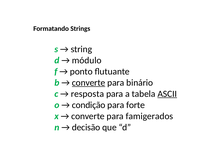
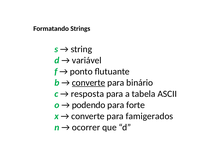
módulo: módulo -> variável (87, 60)
ASCII underline: present -> none (167, 94)
condição: condição -> podendo (89, 105)
decisão: decisão -> ocorrer (86, 128)
